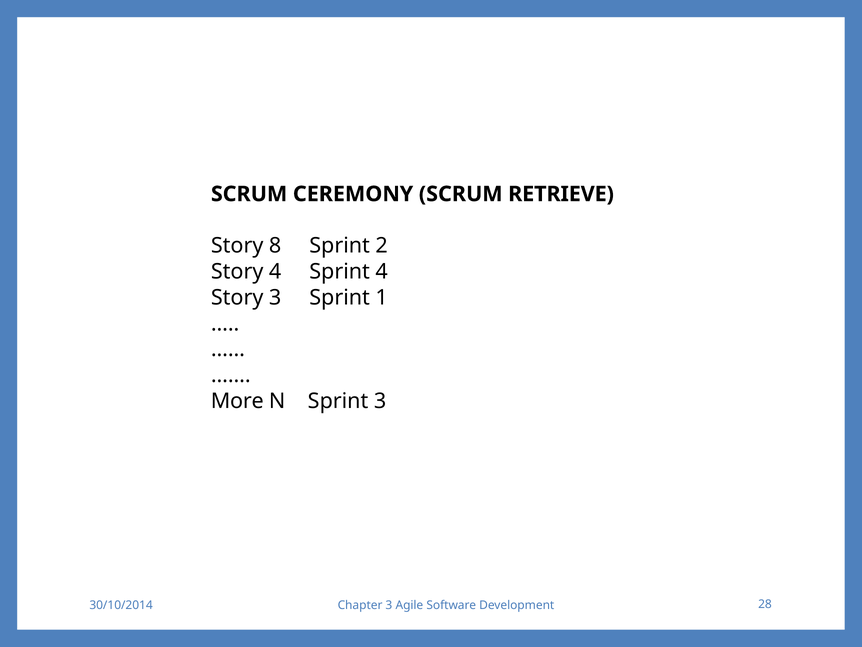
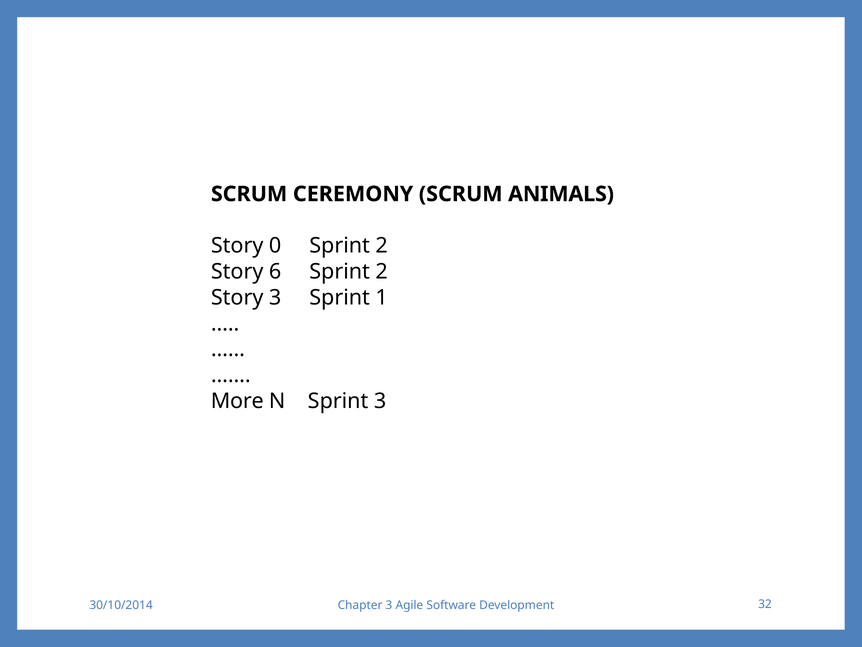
RETRIEVE: RETRIEVE -> ANIMALS (561, 194)
8: 8 -> 0 (275, 246)
Story 4: 4 -> 6 (275, 271)
4: 4 -> 2 (382, 271)
28: 28 -> 32 (765, 604)
